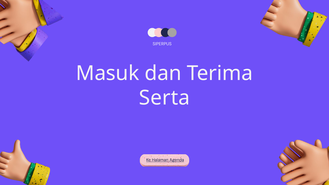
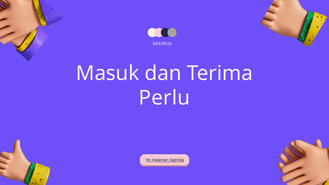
Serta: Serta -> Perlu (164, 98)
